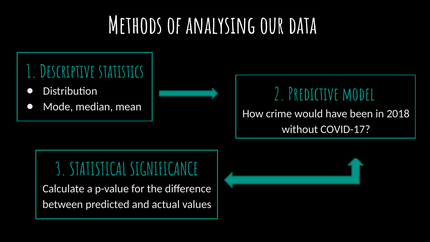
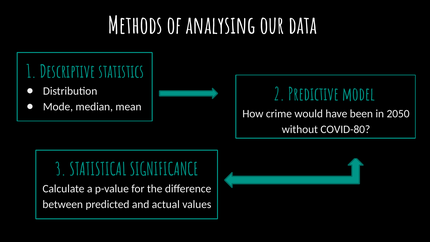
2018: 2018 -> 2050 (398, 114)
COVID-17: COVID-17 -> COVID-80 (345, 129)
